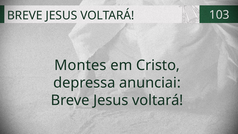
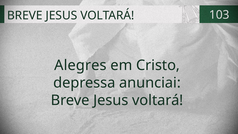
Montes: Montes -> Alegres (80, 65)
